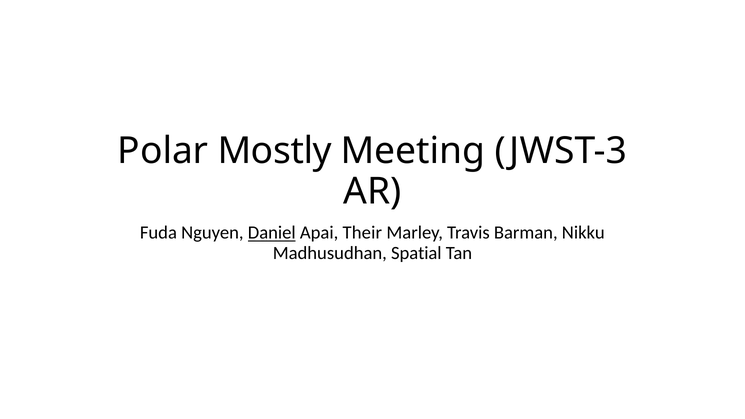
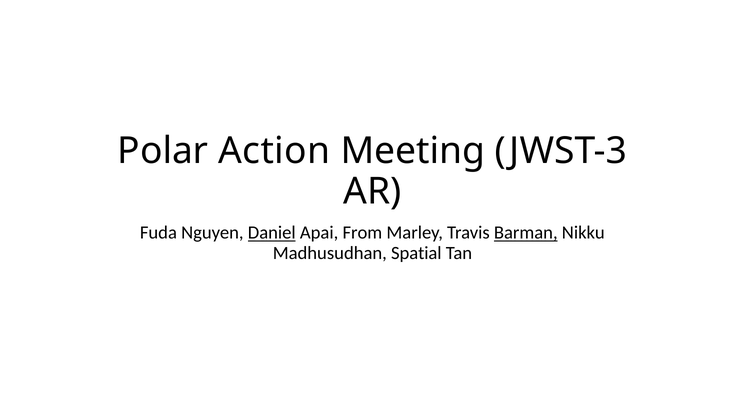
Mostly: Mostly -> Action (274, 151)
Their: Their -> From (362, 233)
Barman underline: none -> present (526, 233)
